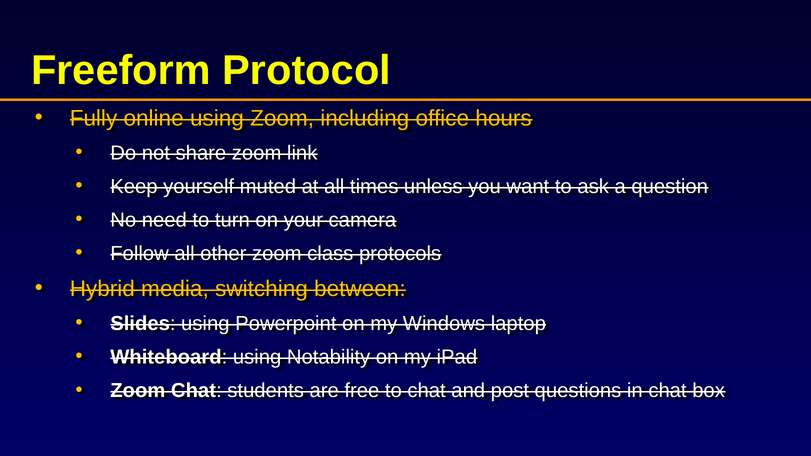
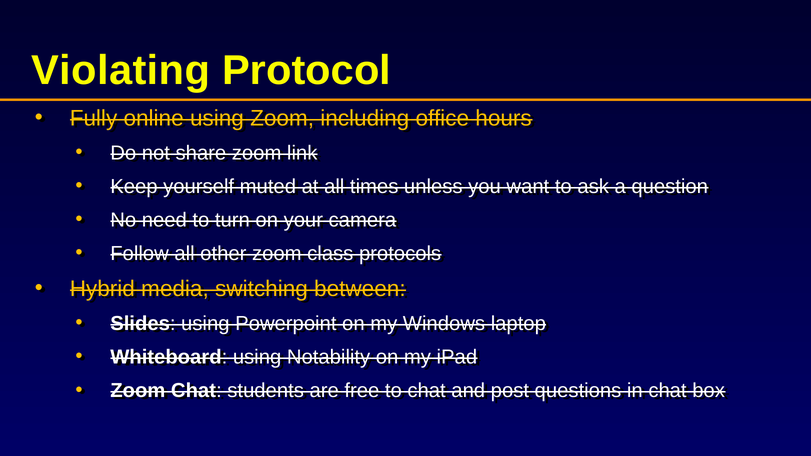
Freeform: Freeform -> Violating (121, 70)
